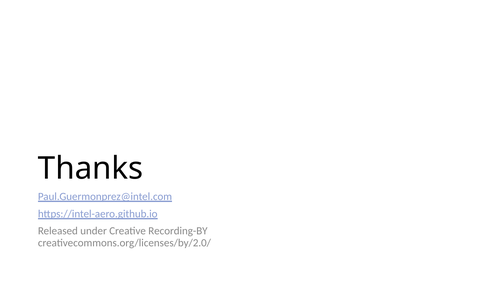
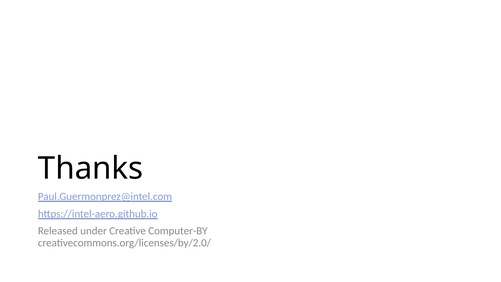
Recording-BY: Recording-BY -> Computer-BY (178, 231)
